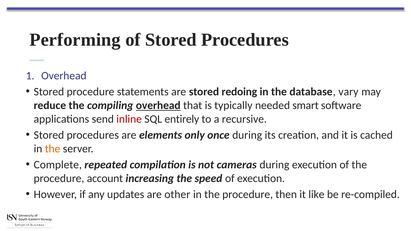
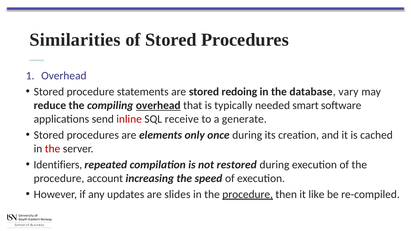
Performing: Performing -> Similarities (75, 40)
entirely: entirely -> receive (182, 119)
recursive: recursive -> generate (244, 119)
the colour: orange -> red (53, 149)
Complete: Complete -> Identifiers (58, 165)
cameras: cameras -> restored (237, 165)
other: other -> slides (177, 194)
procedure underline: none -> present (248, 194)
